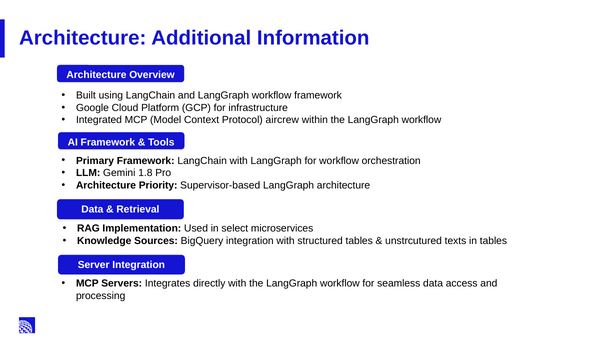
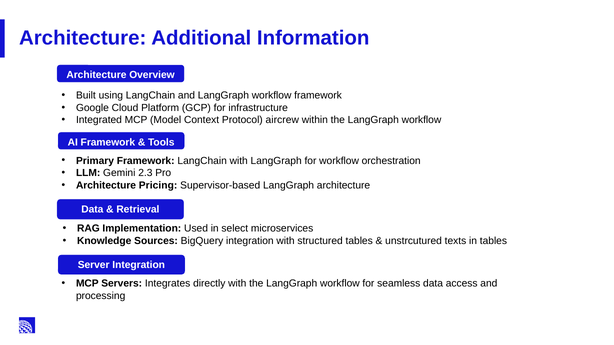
1.8: 1.8 -> 2.3 (145, 173)
Priority: Priority -> Pricing (158, 185)
